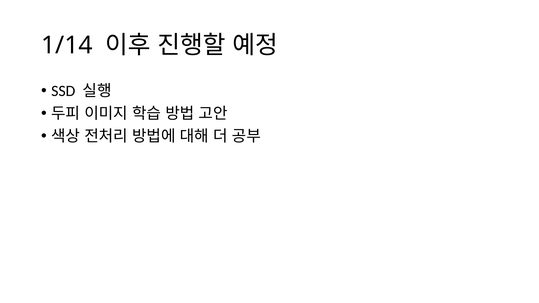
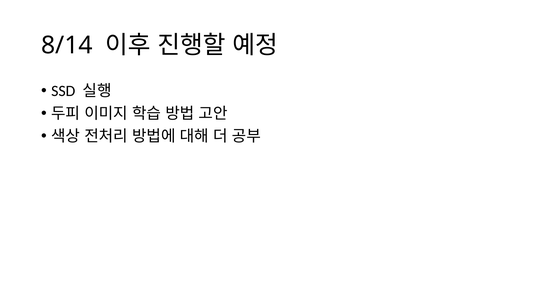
1/14: 1/14 -> 8/14 (67, 45)
